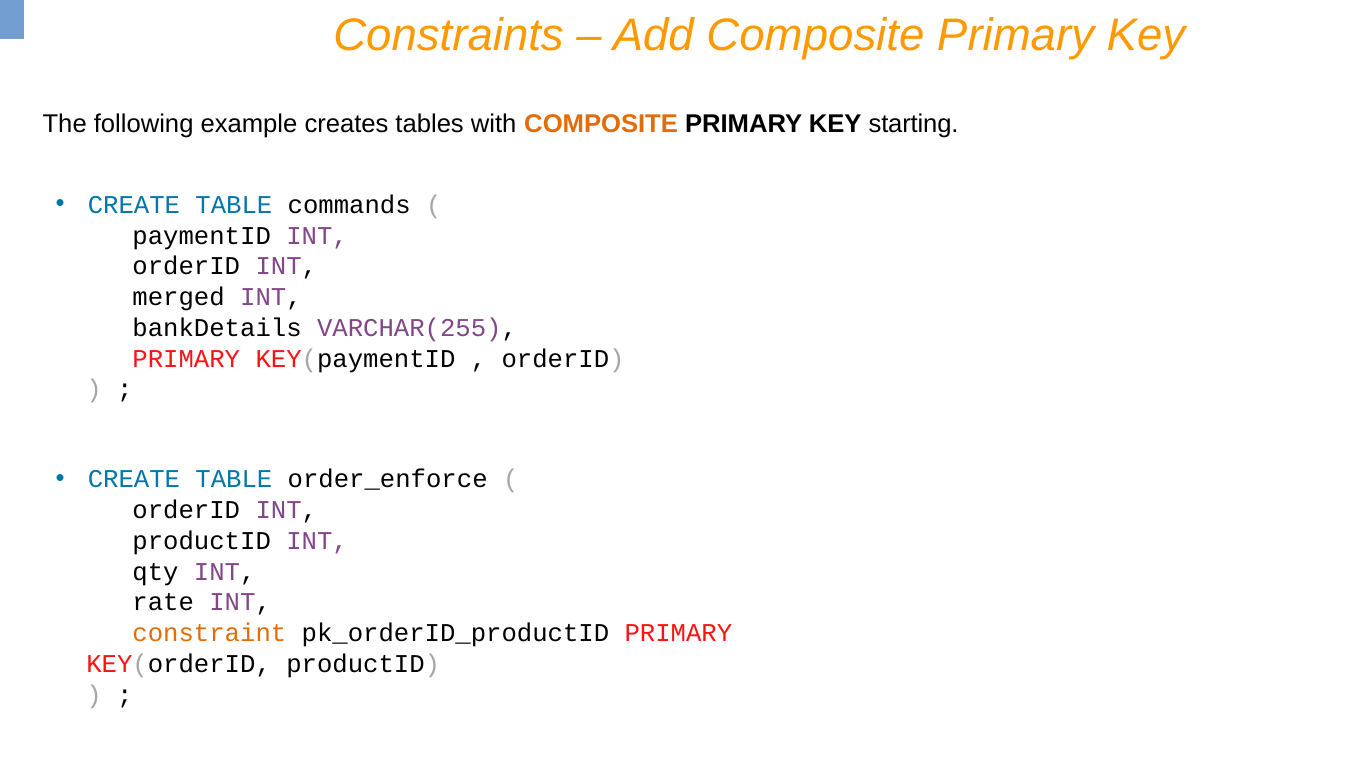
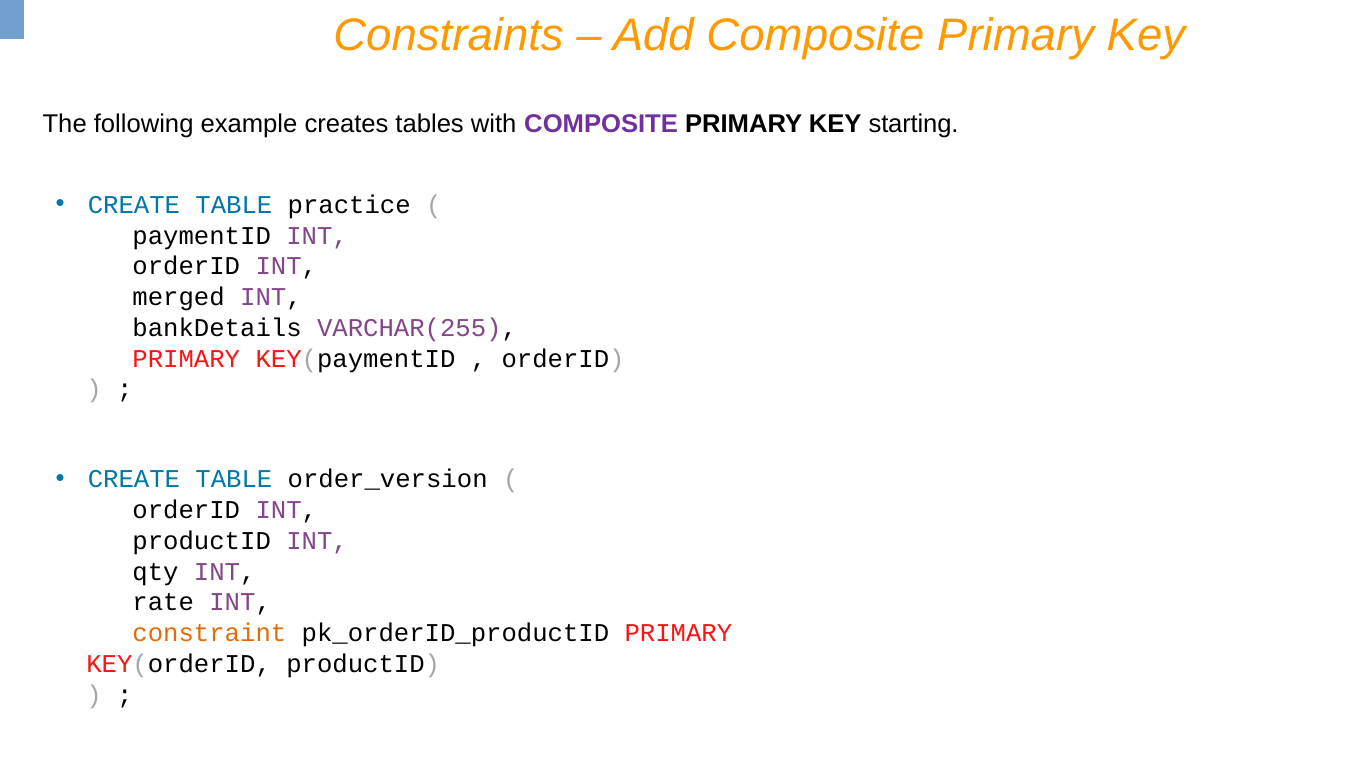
COMPOSITE colour: orange -> purple (601, 124)
commands: commands -> practice (349, 205)
order_enforce: order_enforce -> order_version (388, 479)
